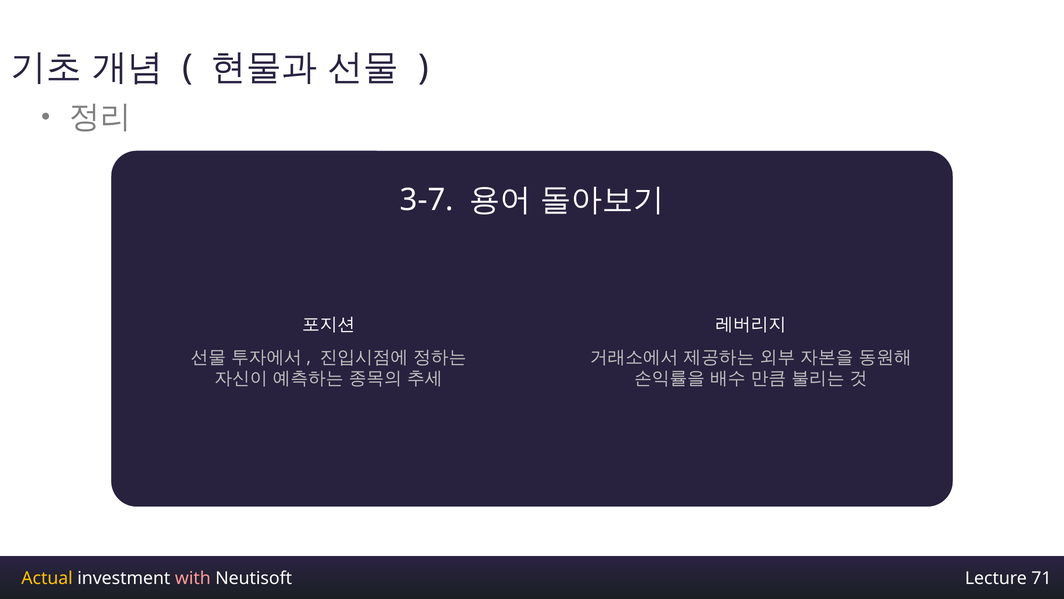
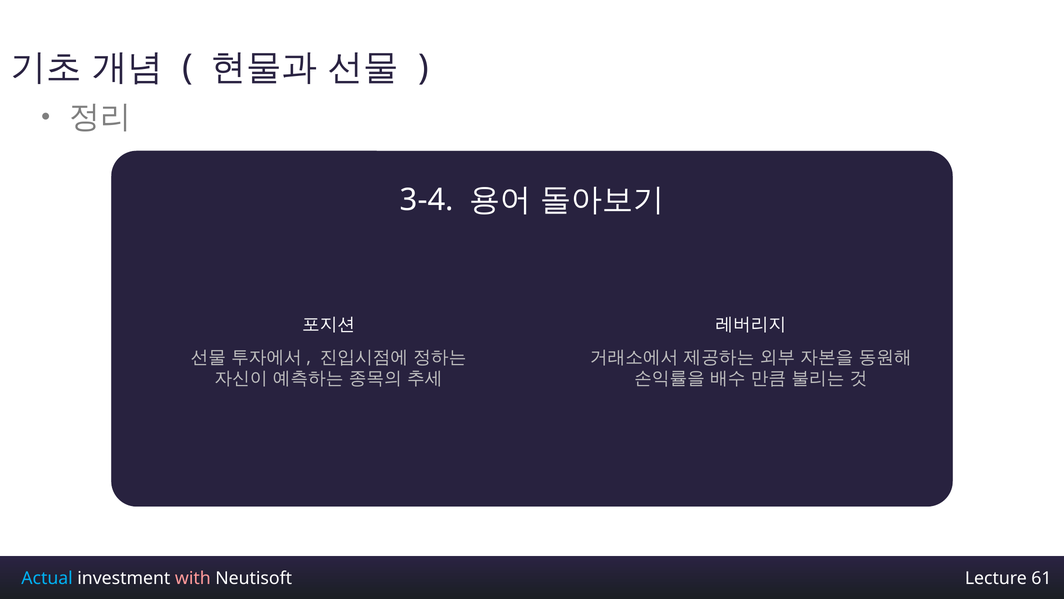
3-7: 3-7 -> 3-4 (427, 200)
Actual colour: yellow -> light blue (47, 578)
71: 71 -> 61 (1041, 578)
